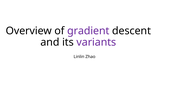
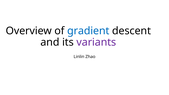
gradient colour: purple -> blue (88, 31)
